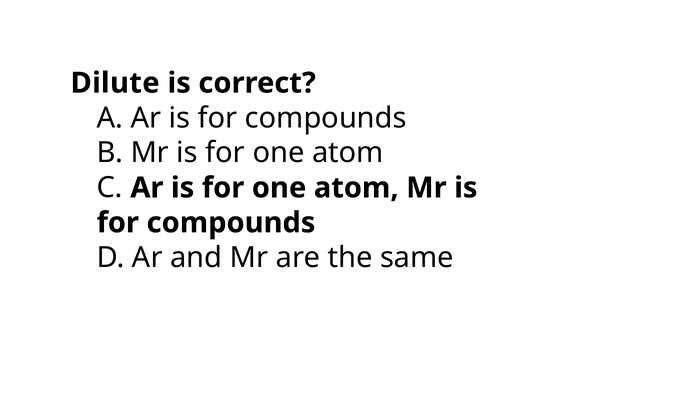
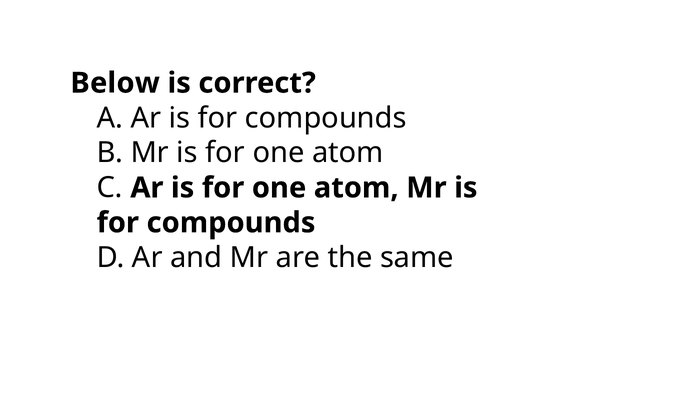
Dilute: Dilute -> Below (115, 83)
